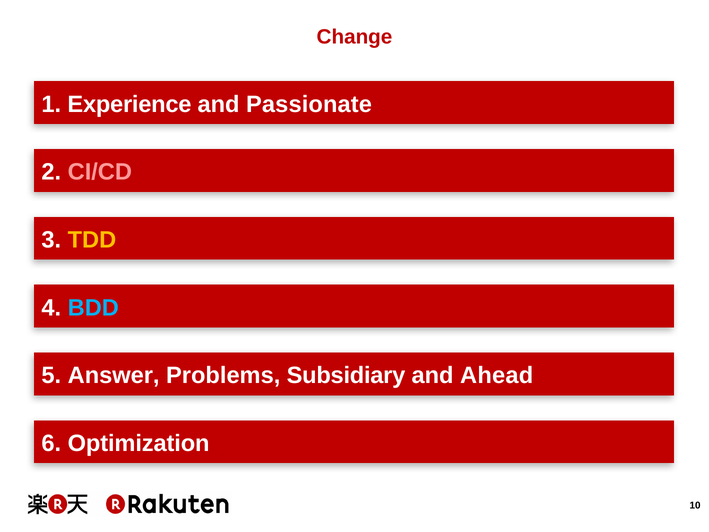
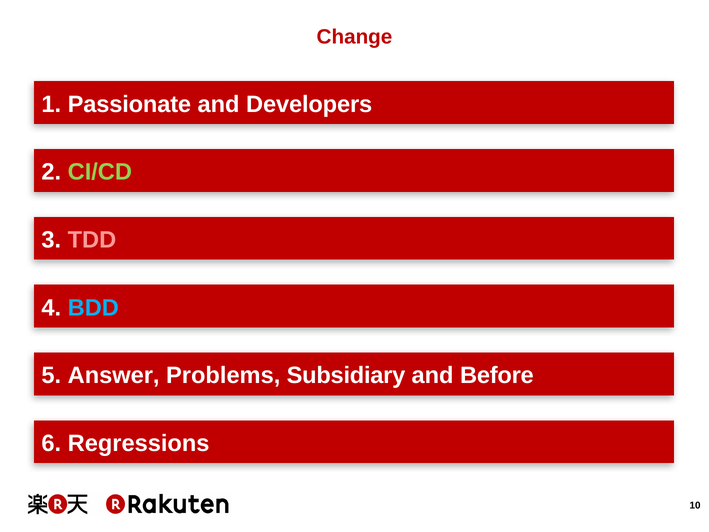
Experience: Experience -> Passionate (129, 104)
Passionate: Passionate -> Developers (309, 104)
CI/CD colour: pink -> light green (100, 172)
TDD colour: yellow -> pink (92, 240)
Ahead: Ahead -> Before (497, 375)
Optimization: Optimization -> Regressions (139, 443)
